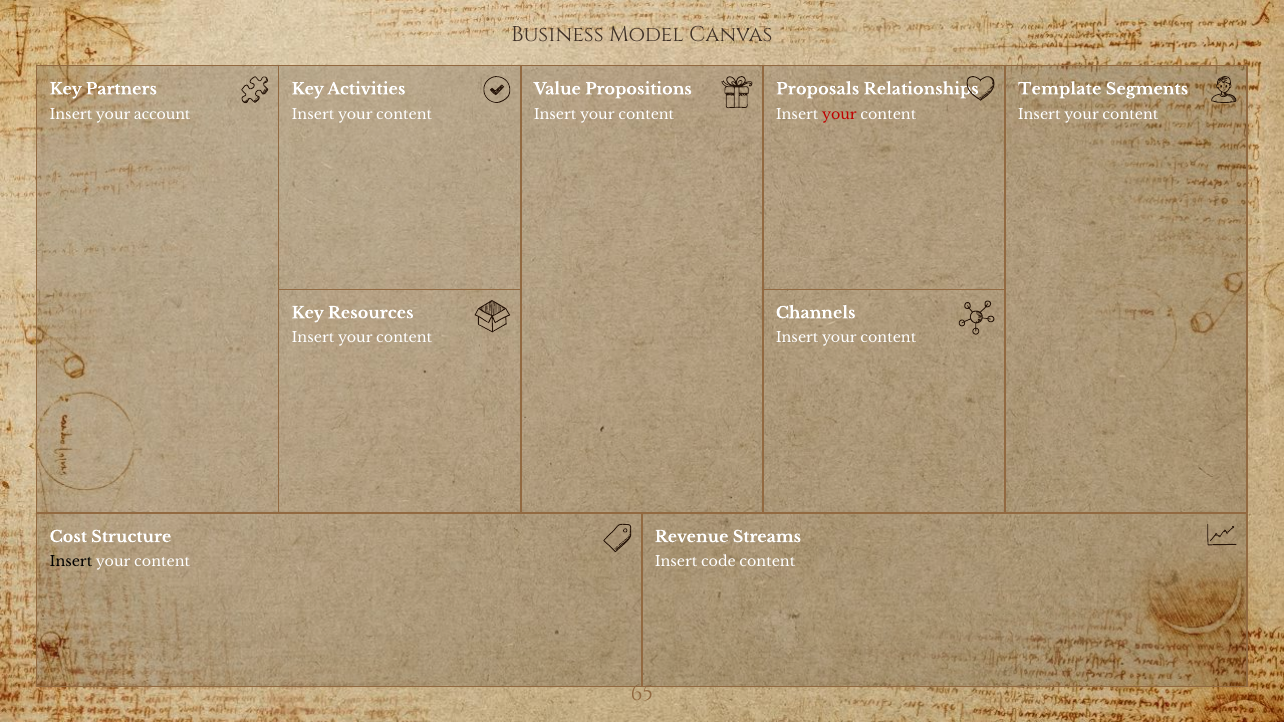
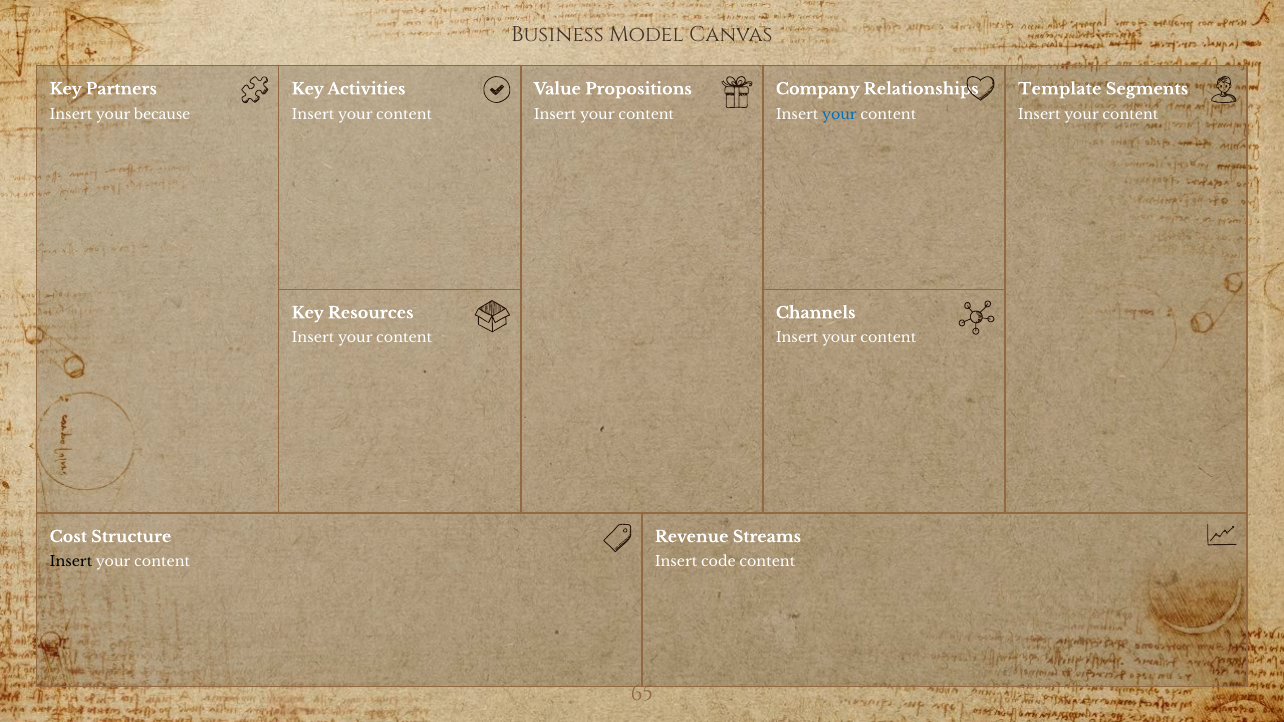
Proposals: Proposals -> Company (818, 89)
account: account -> because (162, 114)
your colour: red -> blue (839, 114)
